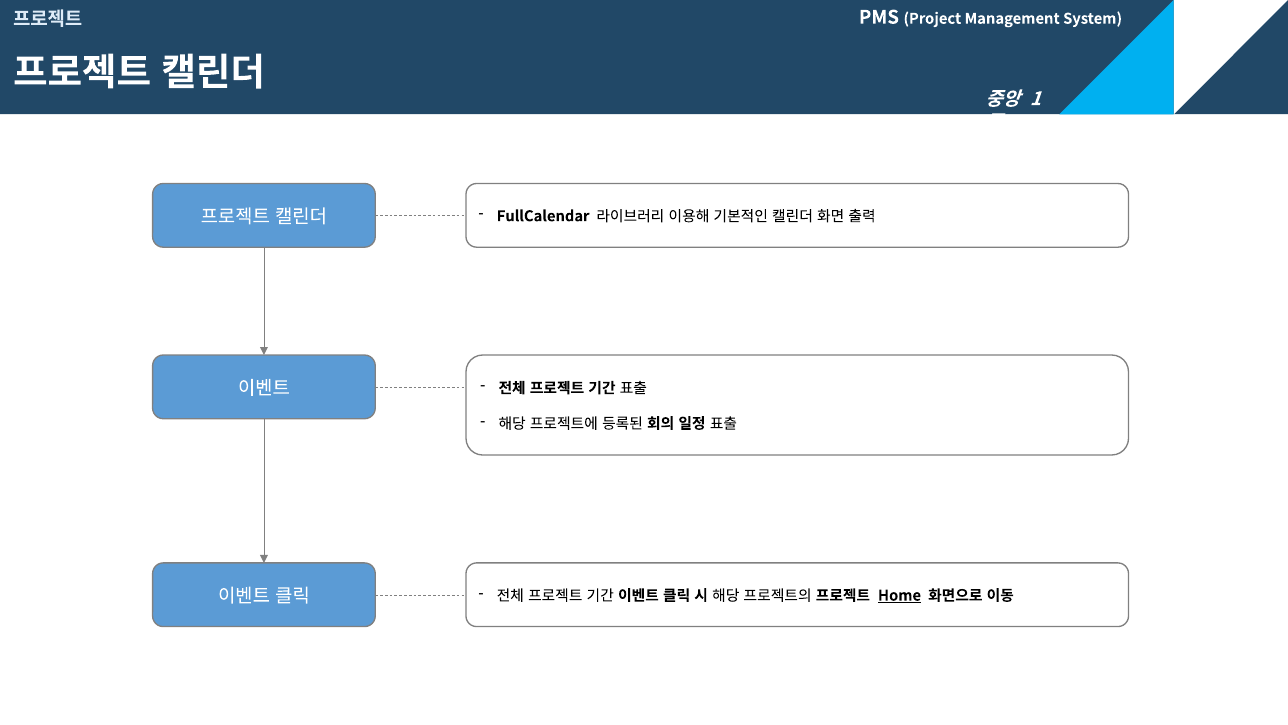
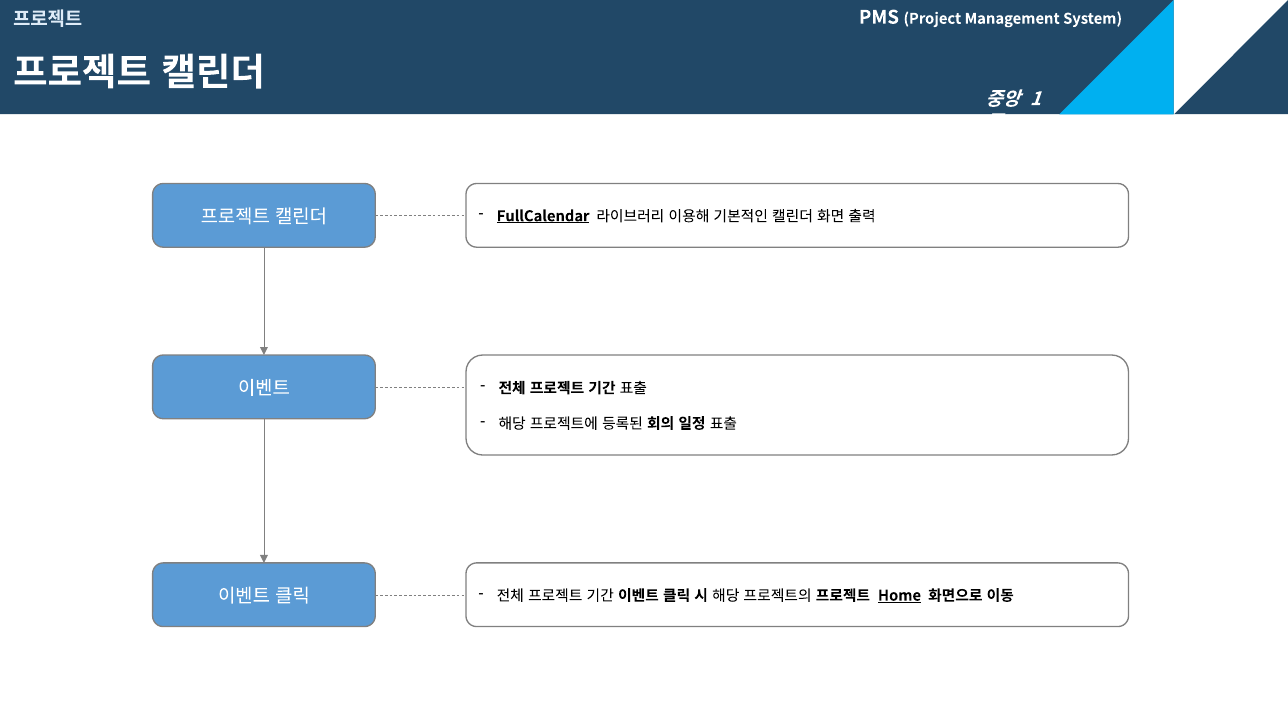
FullCalendar underline: none -> present (543, 216)
